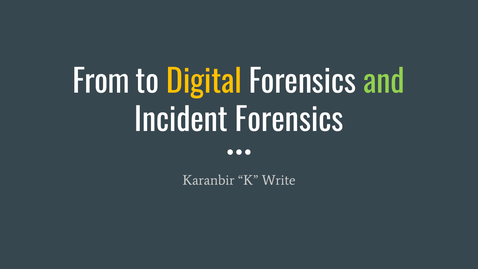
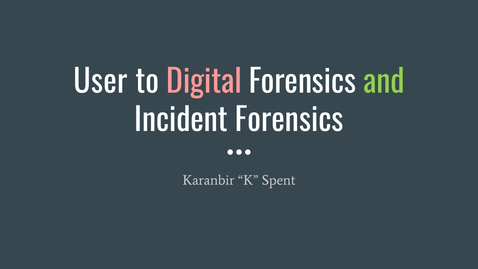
From: From -> User (101, 82)
Digital colour: yellow -> pink (204, 82)
Write: Write -> Spent (279, 180)
